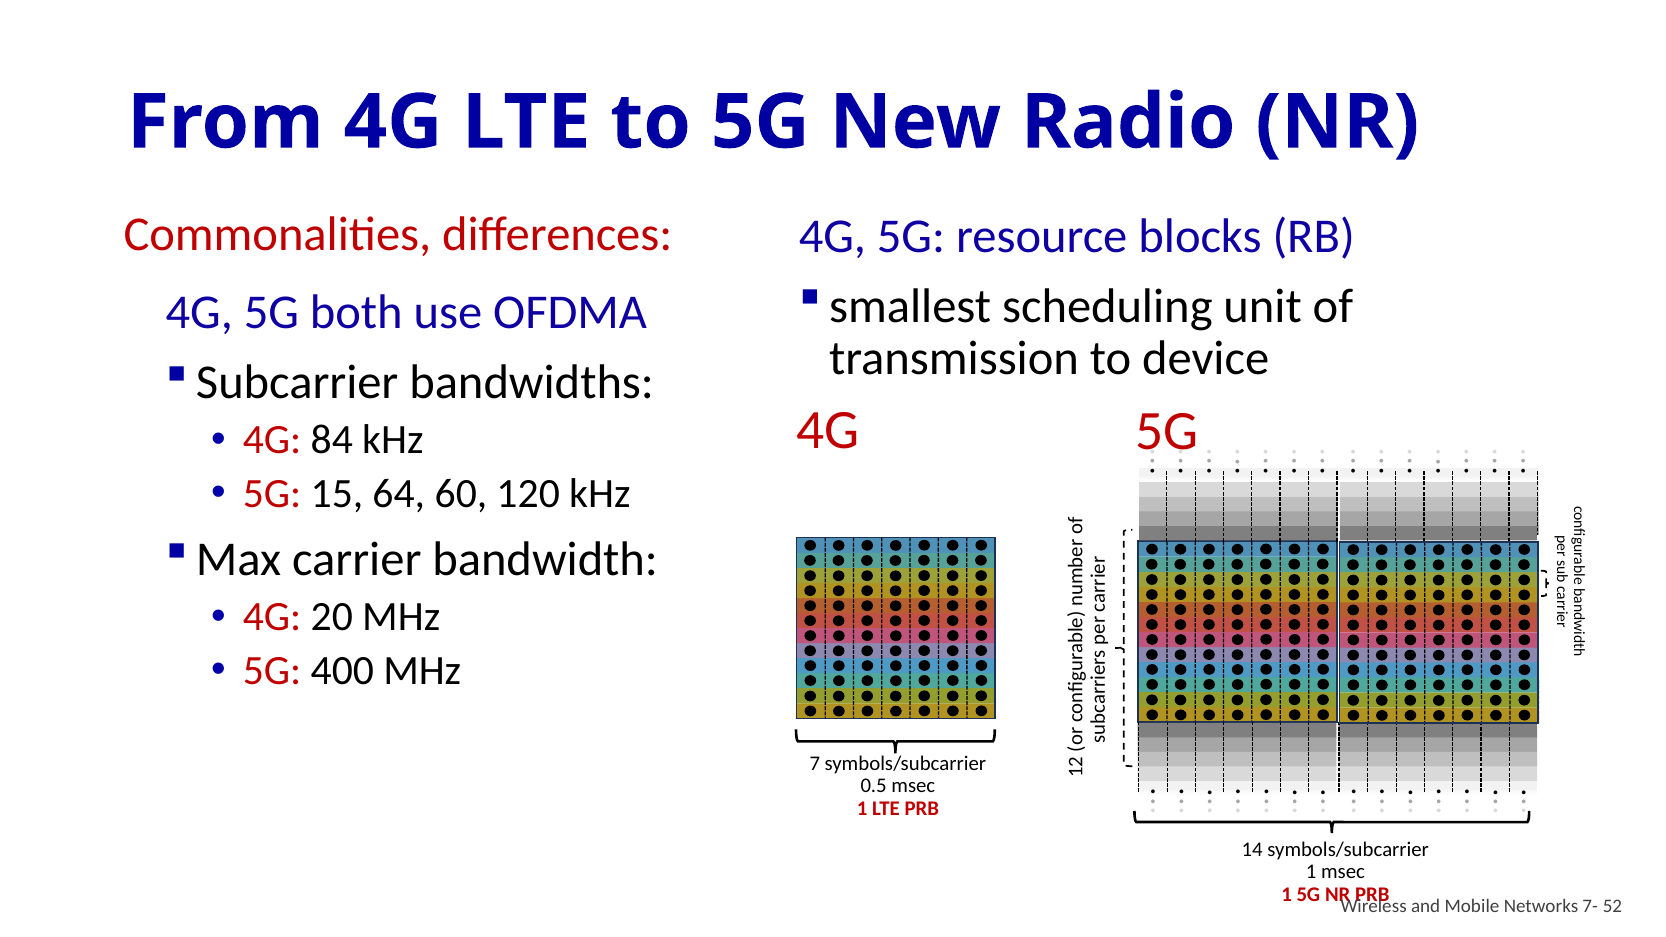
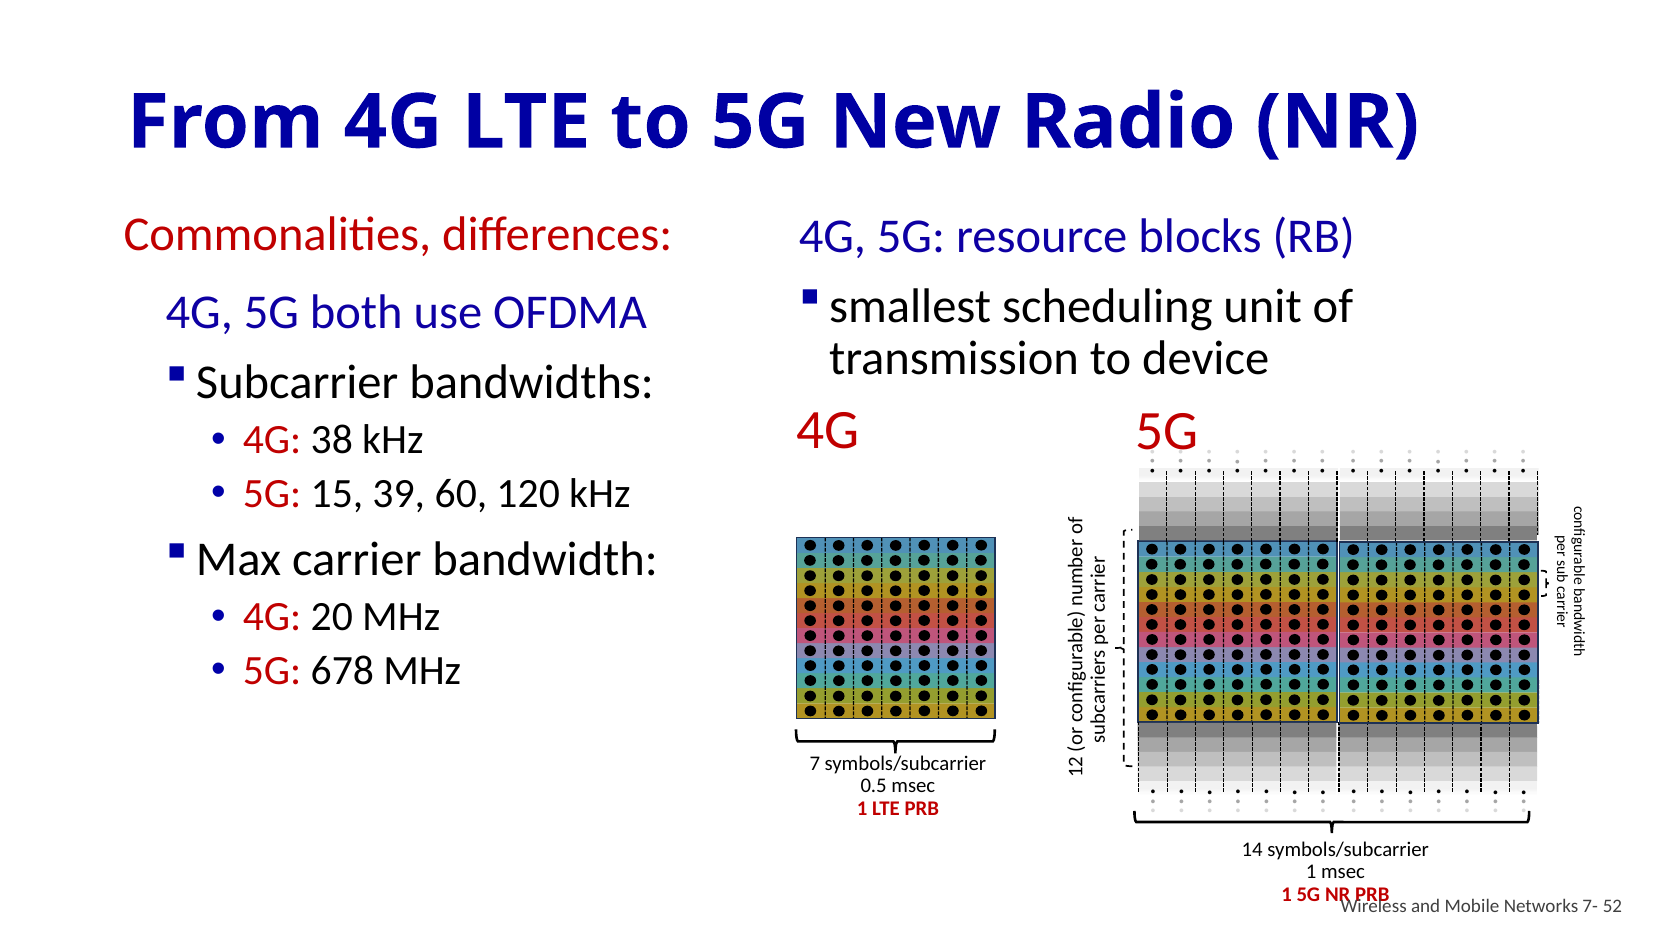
84: 84 -> 38 (332, 440)
64: 64 -> 39 (399, 494)
400: 400 -> 678 (342, 671)
